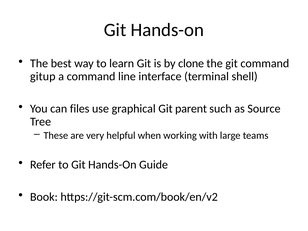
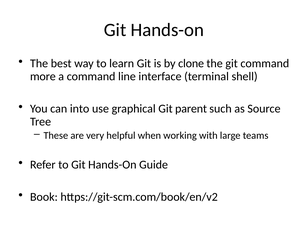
gitup: gitup -> more (43, 76)
files: files -> into (80, 109)
